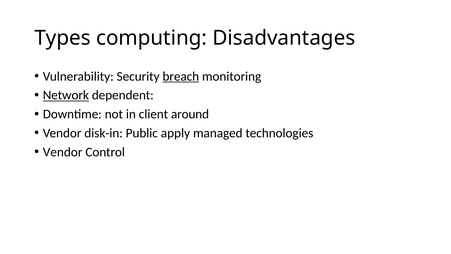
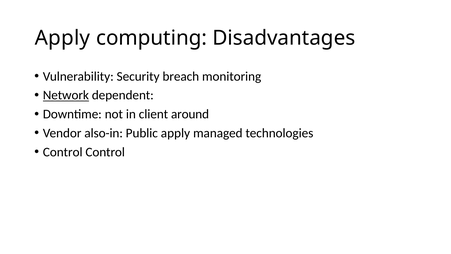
Types: Types -> Apply (62, 38)
breach underline: present -> none (181, 76)
disk-in: disk-in -> also-in (104, 133)
Vendor: Vendor -> Control (63, 152)
